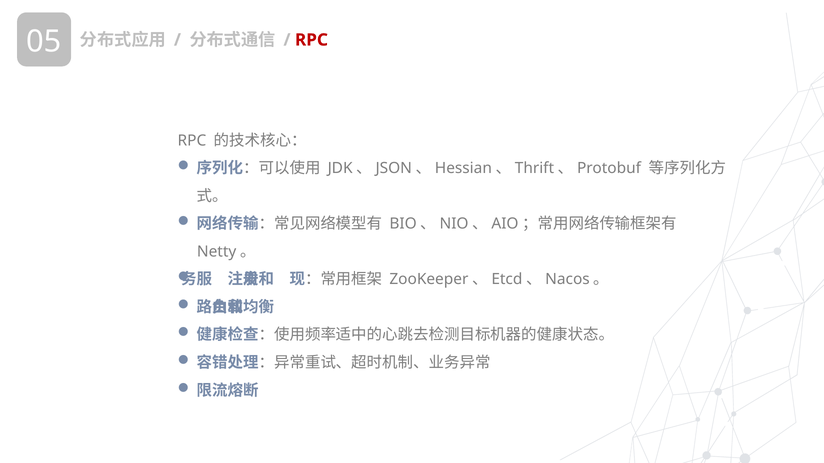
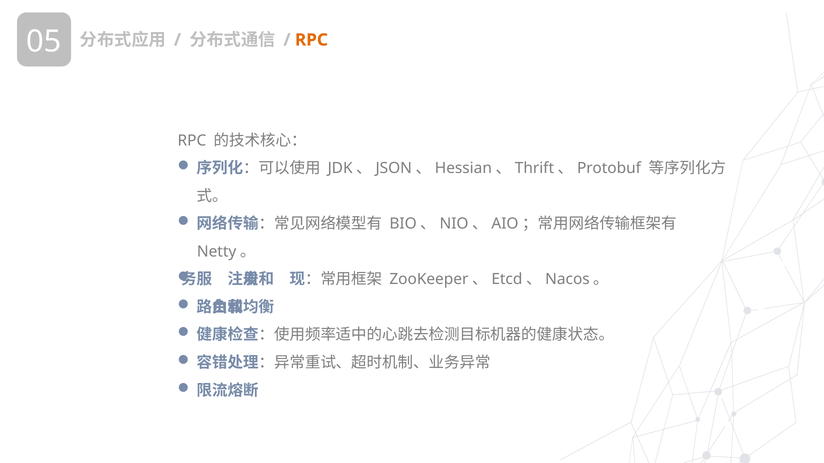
RPC colour: red -> orange (311, 40)
